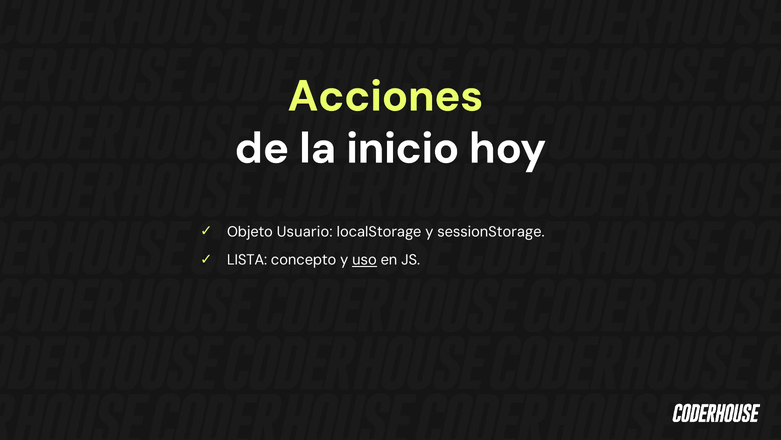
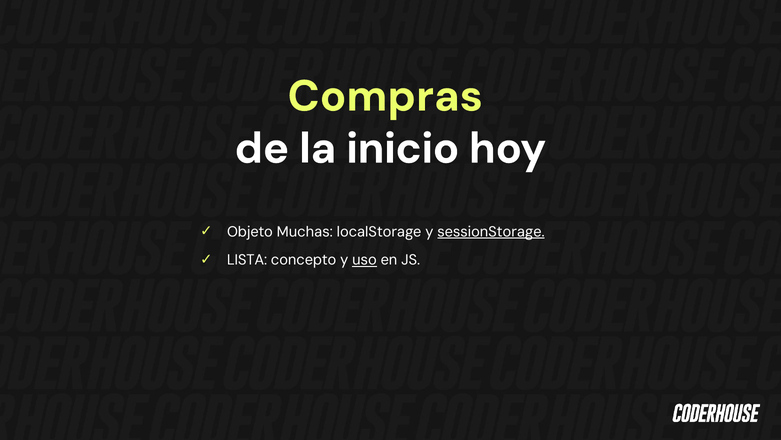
Acciones: Acciones -> Compras (385, 96)
Usuario: Usuario -> Muchas (305, 231)
sessionStorage underline: none -> present (491, 231)
